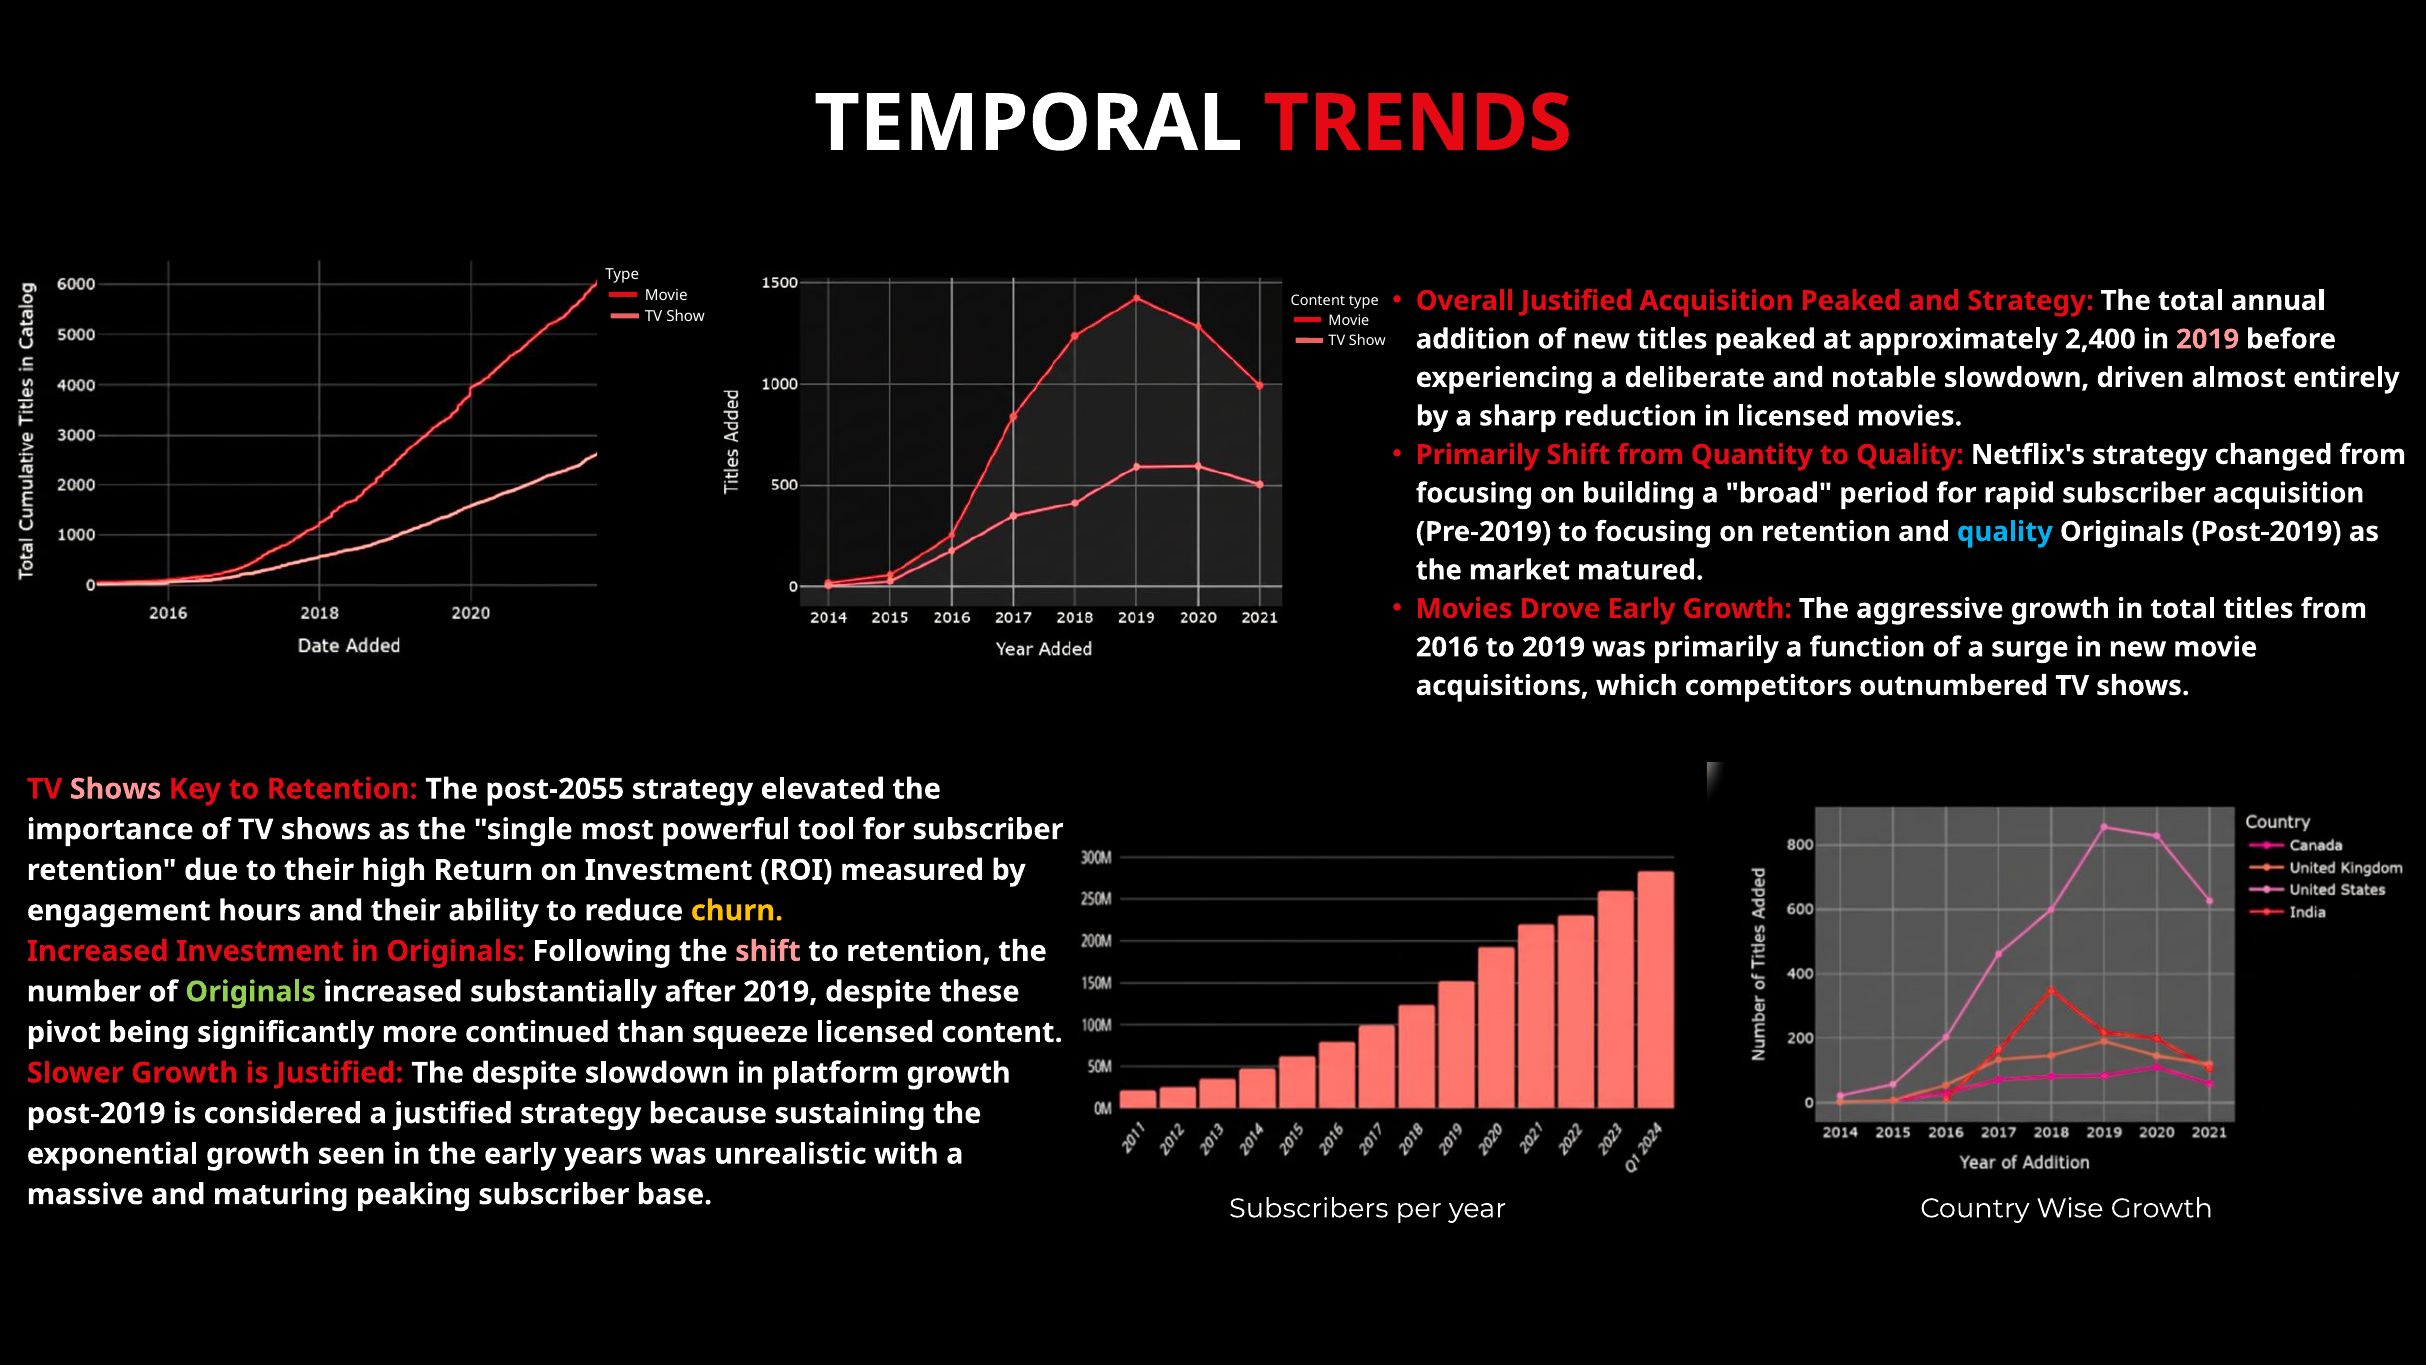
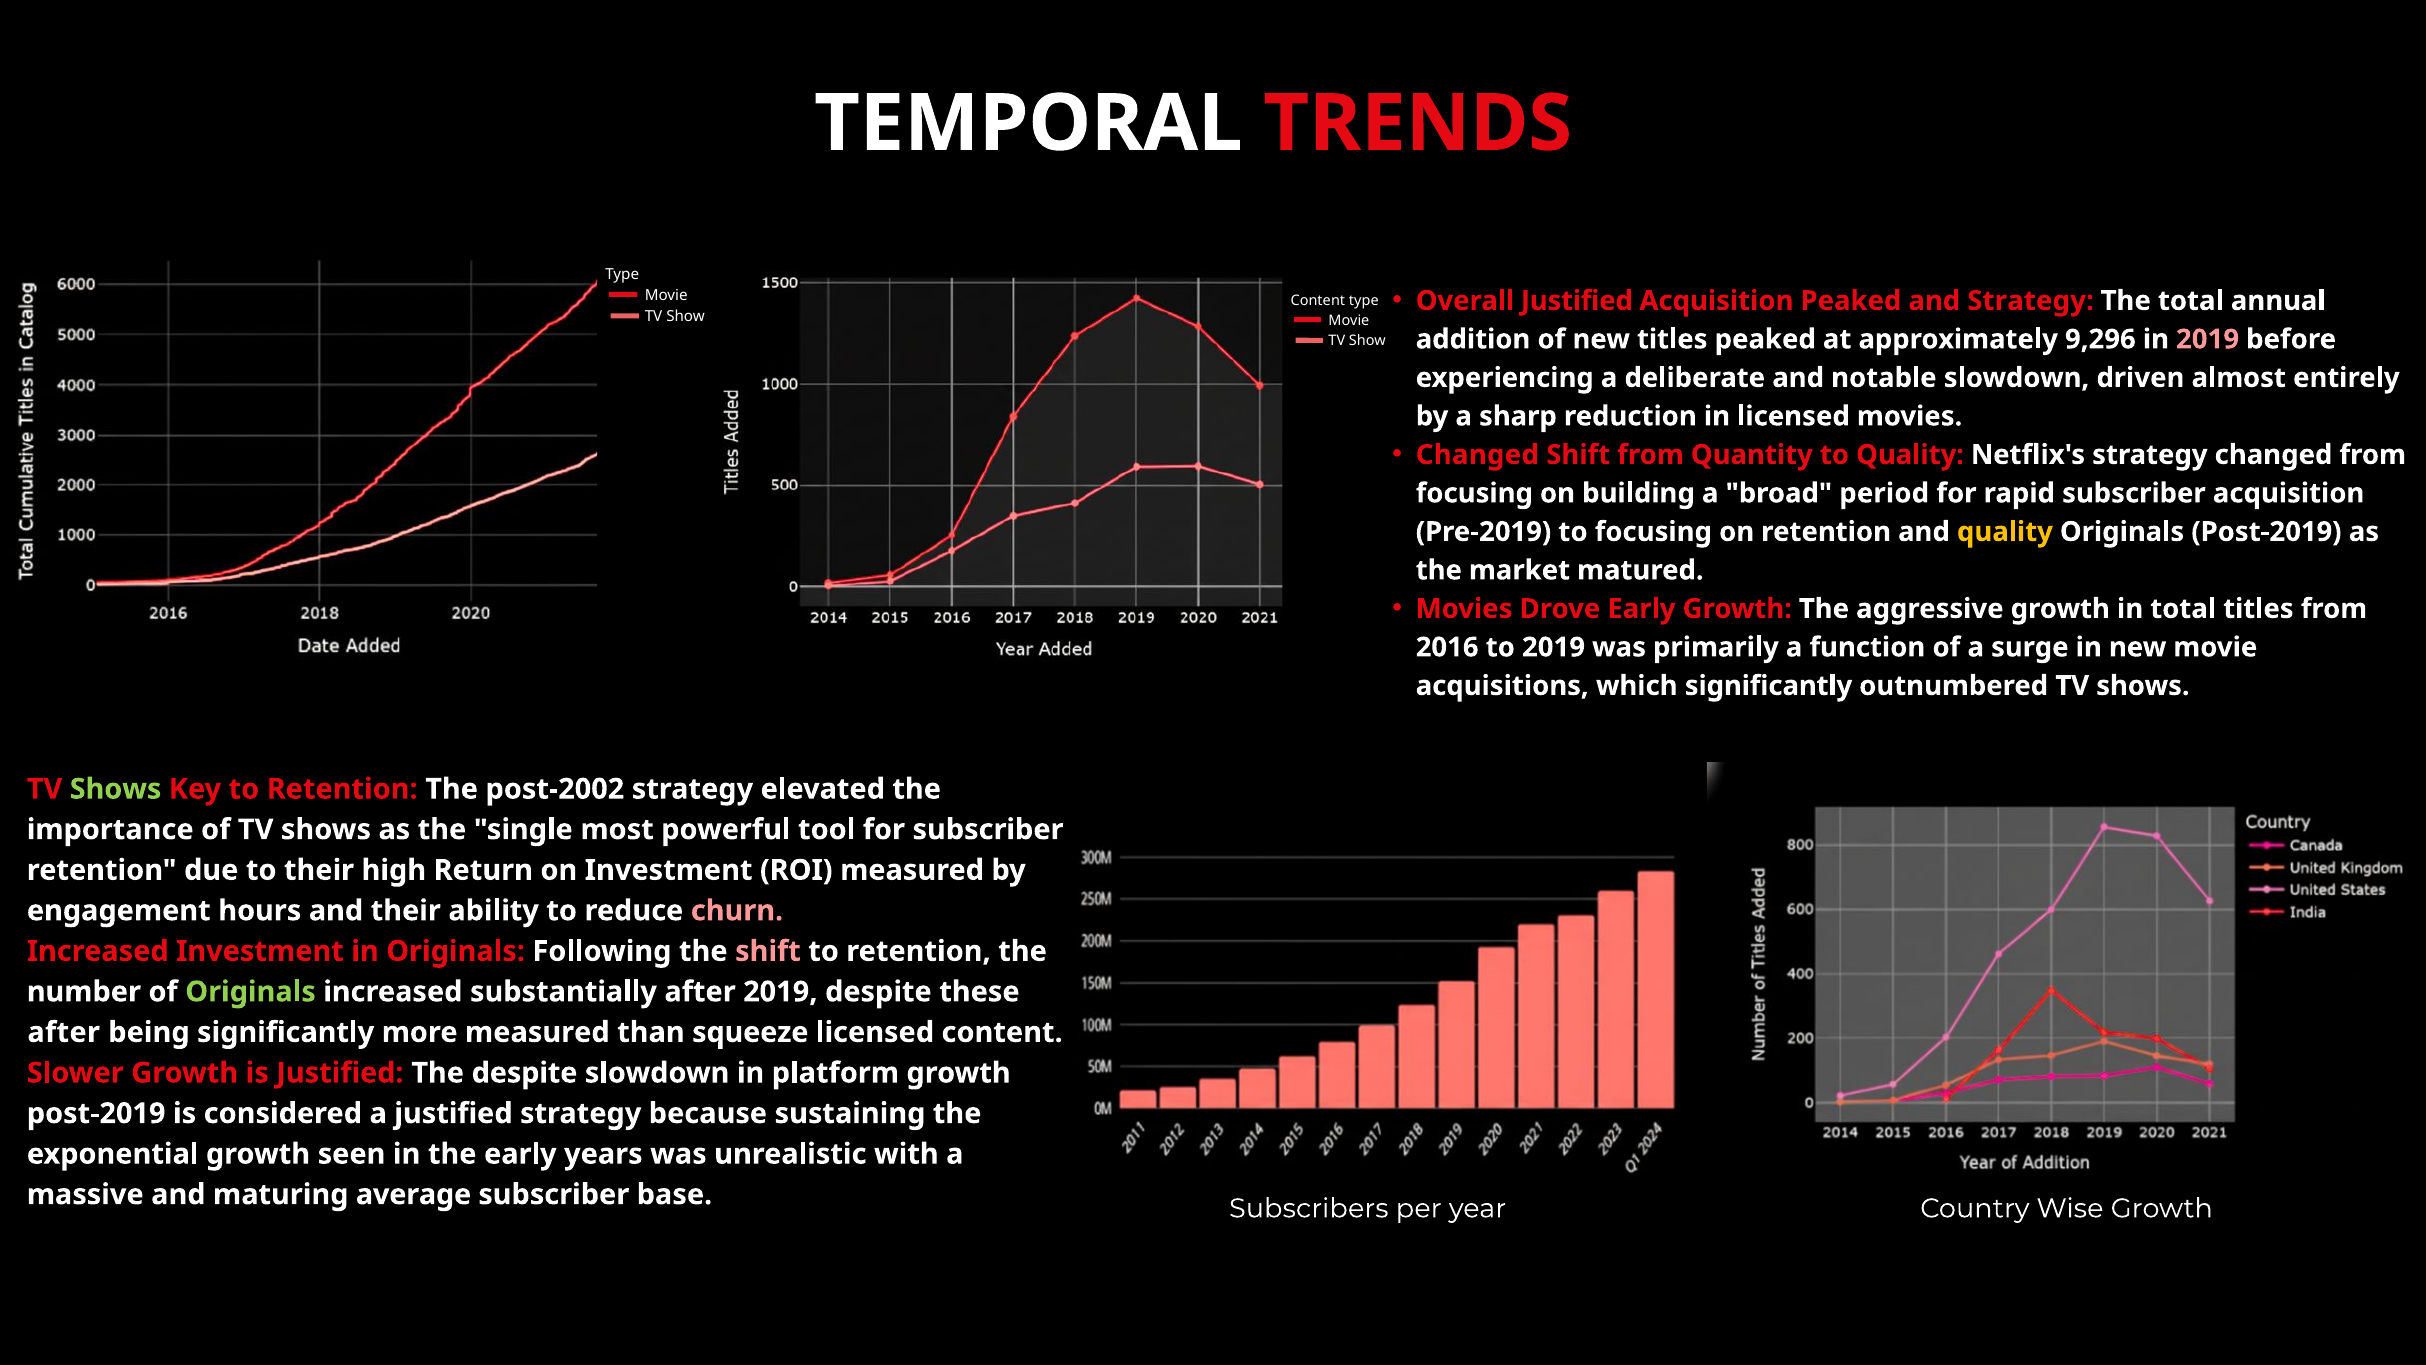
2,400: 2,400 -> 9,296 (2100, 339)
Primarily: Primarily -> Changed (1477, 455)
quality colour: light blue -> yellow (2005, 532)
which competitors: competitors -> significantly (1769, 686)
Shows colour: pink -> light green (116, 789)
post-2055: post-2055 -> post-2002 (555, 789)
churn colour: yellow -> pink (737, 910)
pivot: pivot -> after (64, 1032)
more continued: continued -> measured (537, 1032)
peaking: peaking -> average (414, 1194)
